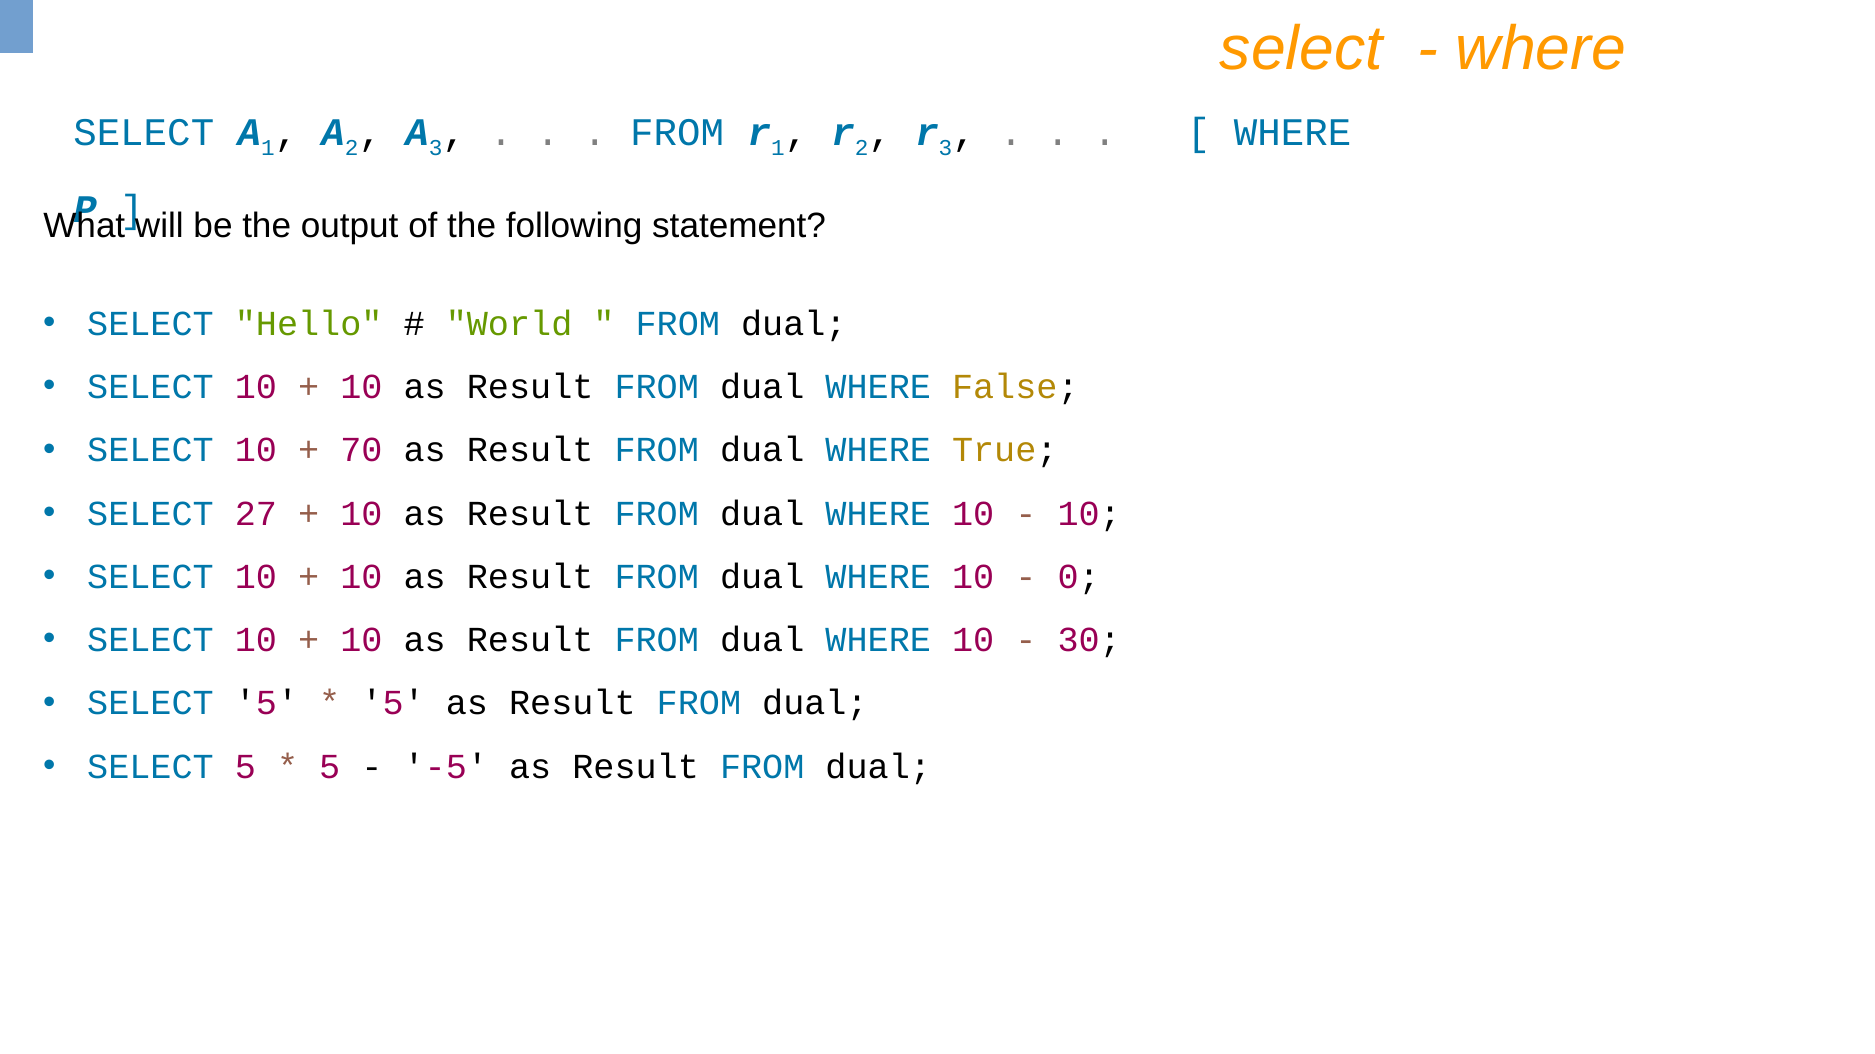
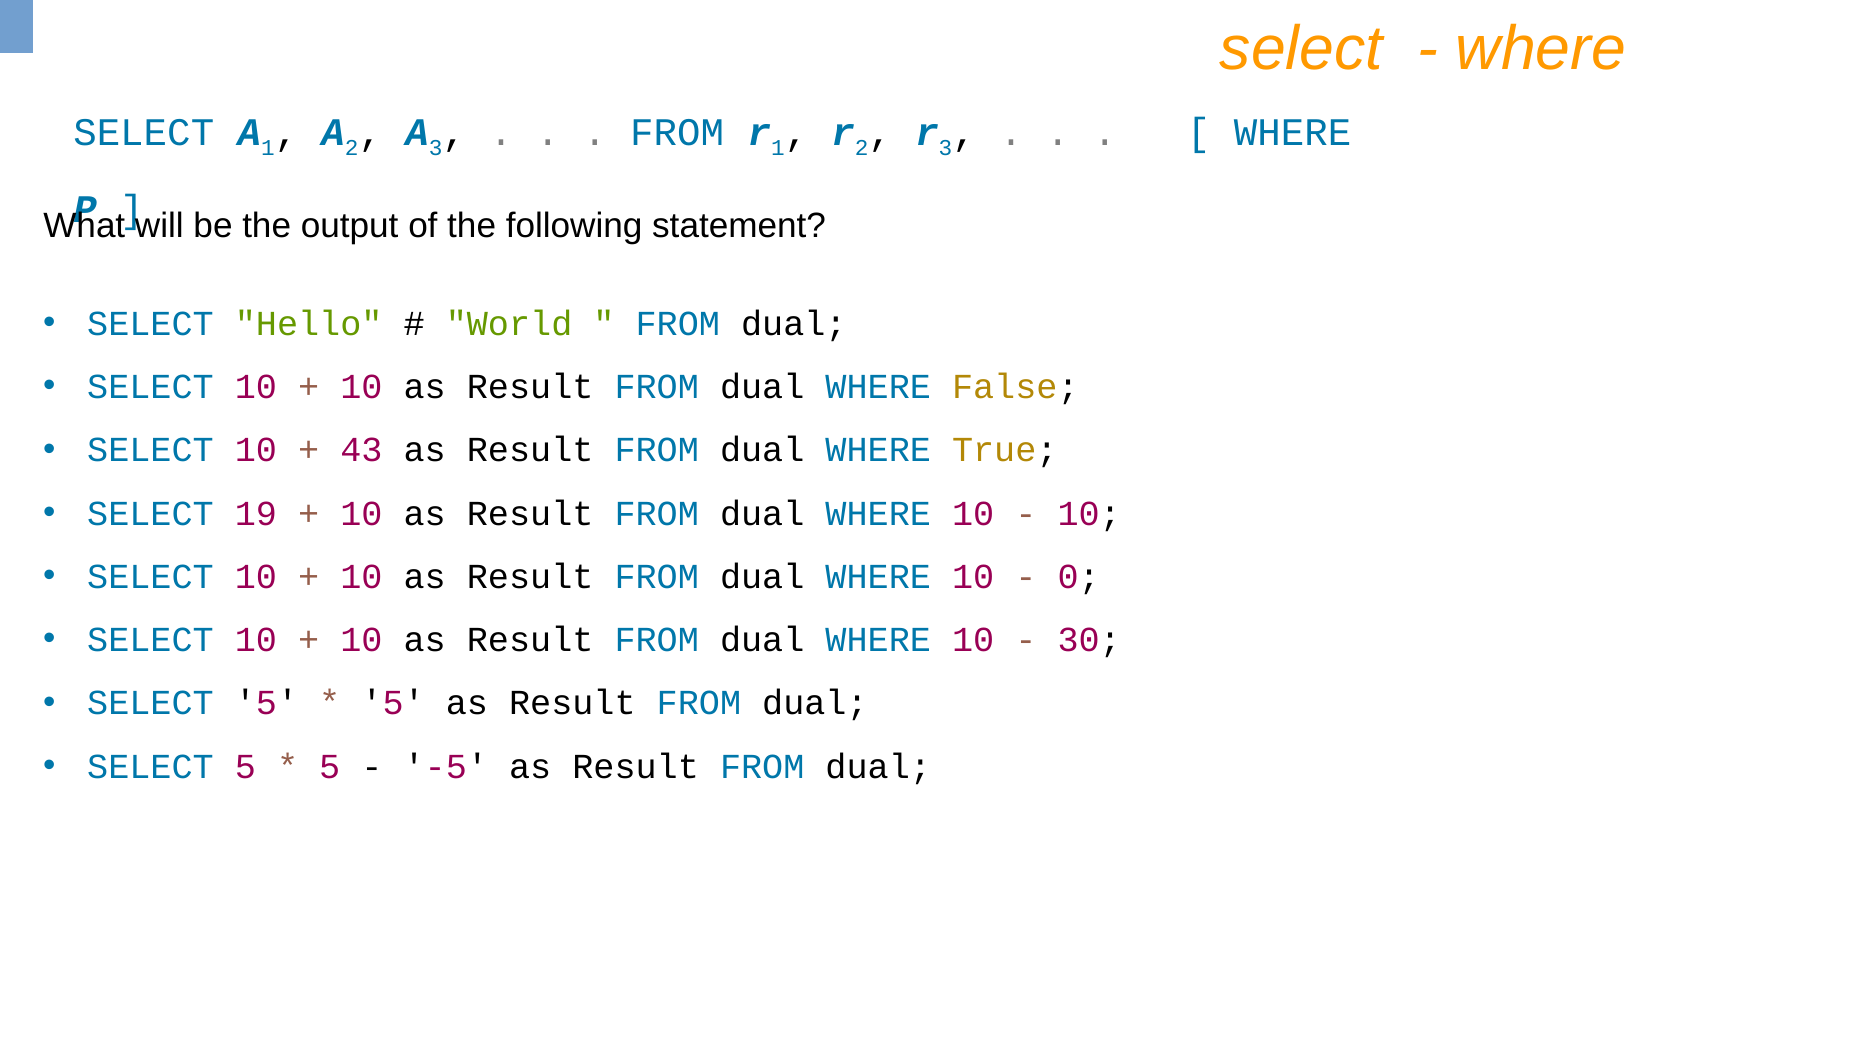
70: 70 -> 43 (361, 451)
27: 27 -> 19 (256, 514)
